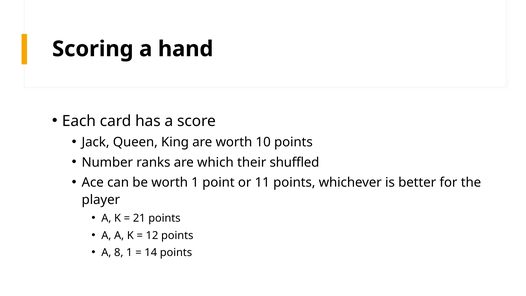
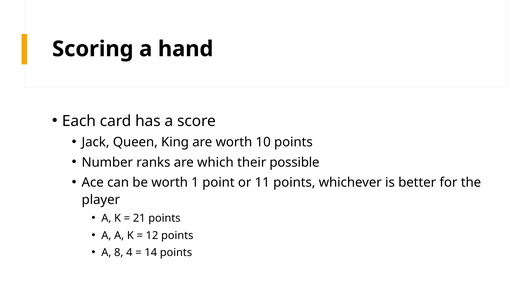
shuffled: shuffled -> possible (294, 162)
8 1: 1 -> 4 (129, 252)
